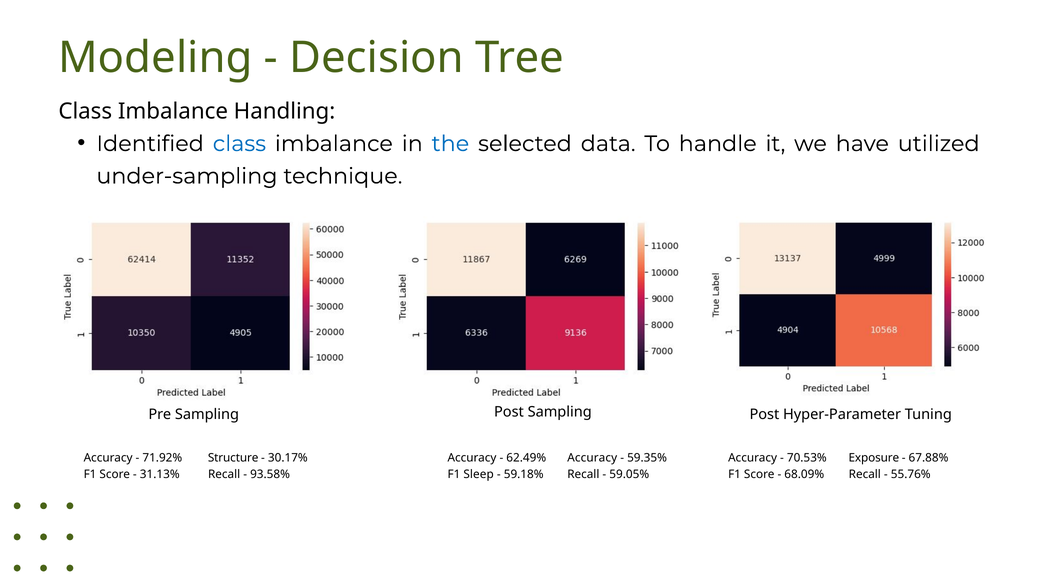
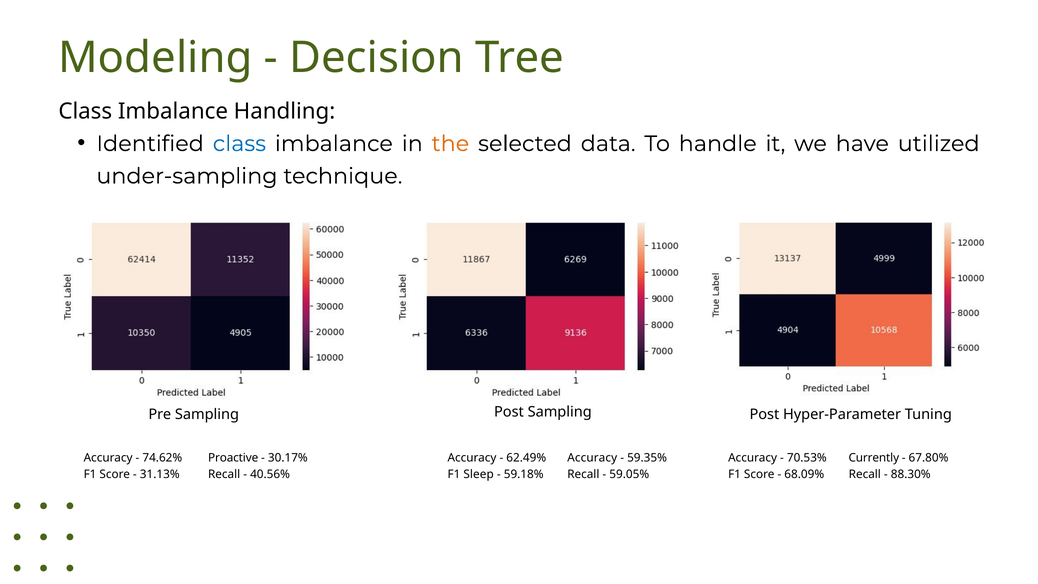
the colour: blue -> orange (450, 144)
71.92%: 71.92% -> 74.62% (162, 458)
Exposure: Exposure -> Currently (874, 458)
67.88%: 67.88% -> 67.80% (929, 458)
Structure: Structure -> Proactive (233, 458)
55.76%: 55.76% -> 88.30% (911, 474)
93.58%: 93.58% -> 40.56% (270, 474)
